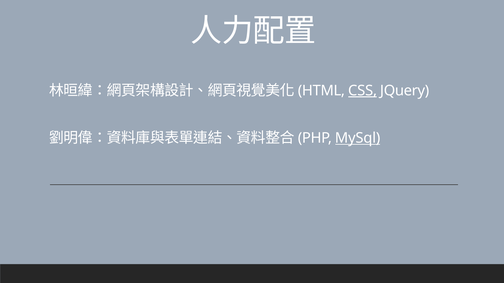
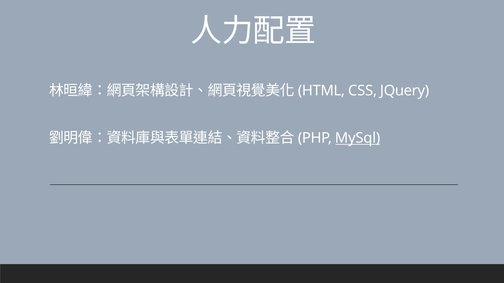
CSS underline: present -> none (363, 91)
